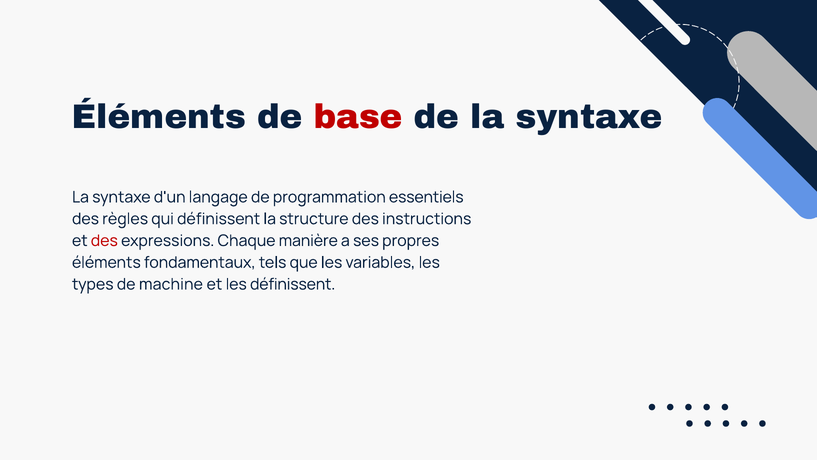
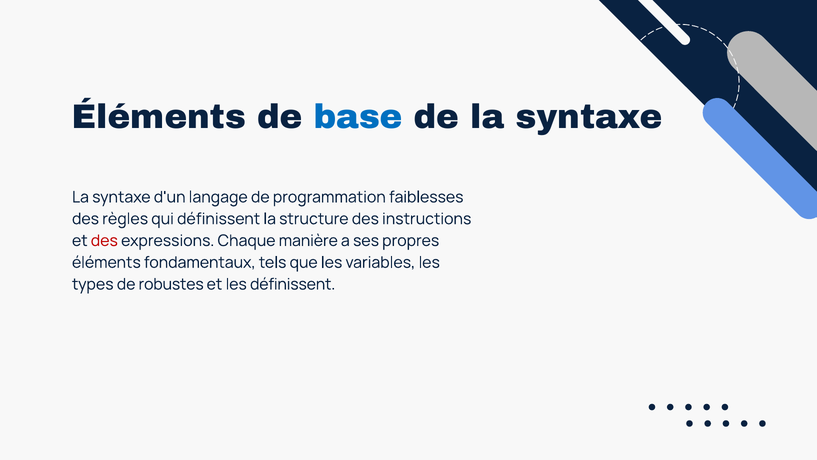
base colour: red -> blue (358, 117)
essentiels: essentiels -> faiblesses (426, 197)
machine: machine -> robustes (171, 284)
